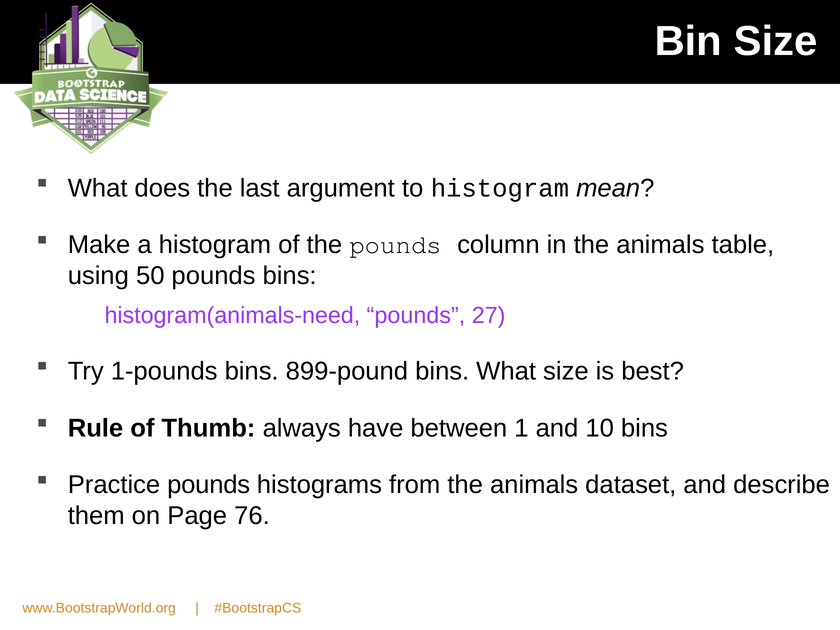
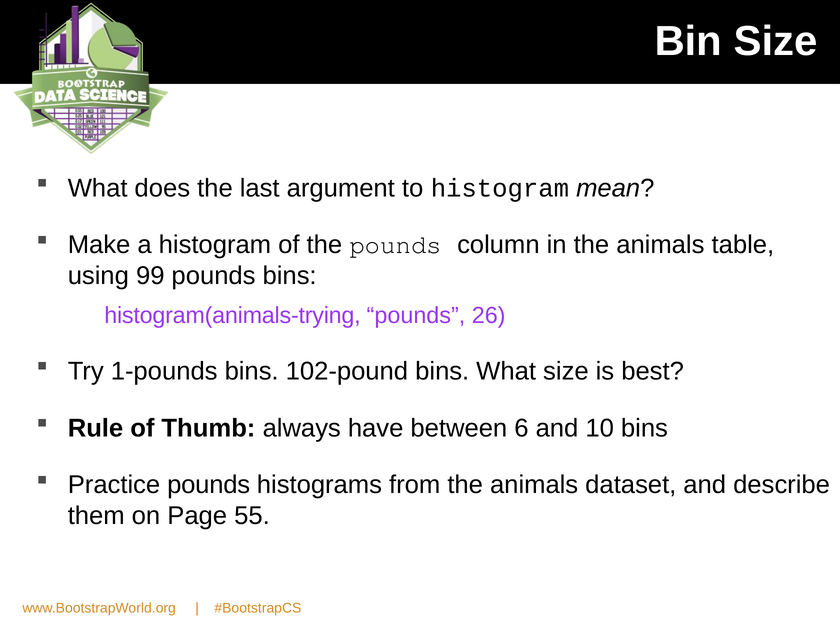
50: 50 -> 99 (150, 276)
histogram(animals-need: histogram(animals-need -> histogram(animals-trying (232, 315)
27: 27 -> 26 (489, 315)
899-pound: 899-pound -> 102-pound (347, 371)
1: 1 -> 6 (521, 428)
76: 76 -> 55 (252, 516)
